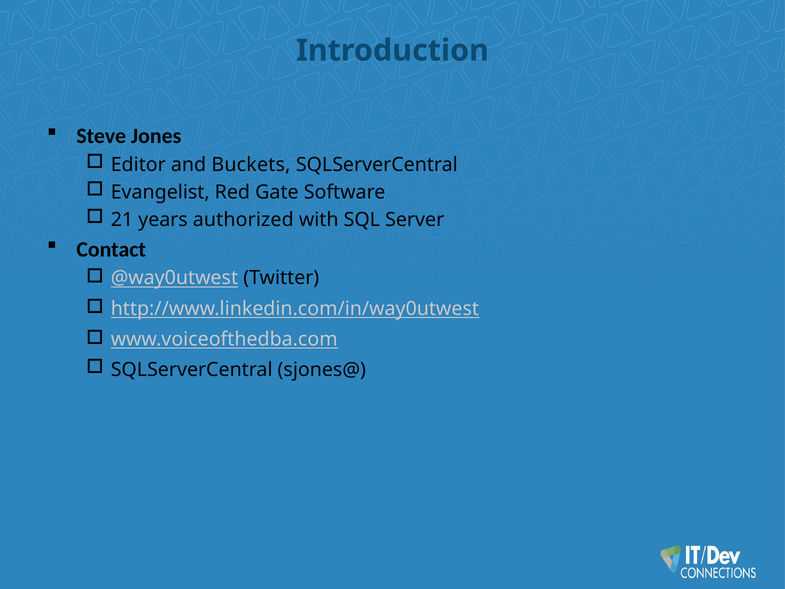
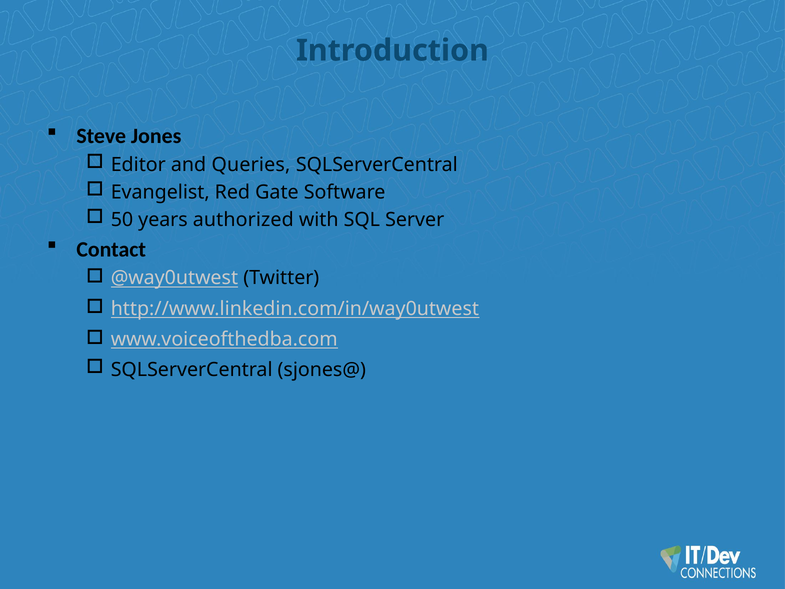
Buckets: Buckets -> Queries (251, 165)
21: 21 -> 50 (122, 220)
